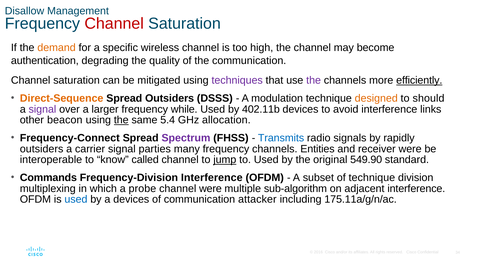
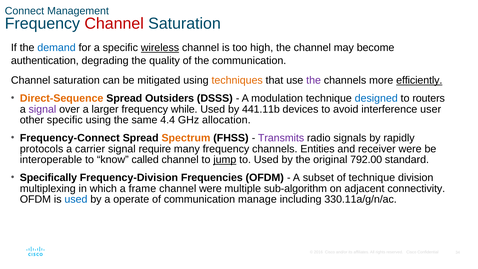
Disallow: Disallow -> Connect (24, 11)
demand colour: orange -> blue (57, 48)
wireless underline: none -> present (160, 48)
techniques colour: purple -> orange (237, 80)
designed colour: orange -> blue (376, 98)
should: should -> routers (429, 98)
402.11b: 402.11b -> 441.11b (261, 109)
links: links -> user (431, 109)
other beacon: beacon -> specific (65, 120)
the underline: present -> none (121, 120)
5.4: 5.4 -> 4.4 (168, 120)
Spectrum colour: purple -> orange (186, 138)
Transmits colour: blue -> purple (281, 138)
outsiders: outsiders -> protocols (42, 149)
parties: parties -> require (155, 149)
549.90: 549.90 -> 792.00 (366, 160)
Commands: Commands -> Specifically (48, 178)
Frequency-Division Interference: Interference -> Frequencies (212, 178)
probe: probe -> frame (142, 188)
adjacent interference: interference -> connectivity (416, 188)
a devices: devices -> operate (131, 199)
attacker: attacker -> manage (257, 199)
175.11a/g/n/ac: 175.11a/g/n/ac -> 330.11a/g/n/ac (361, 199)
